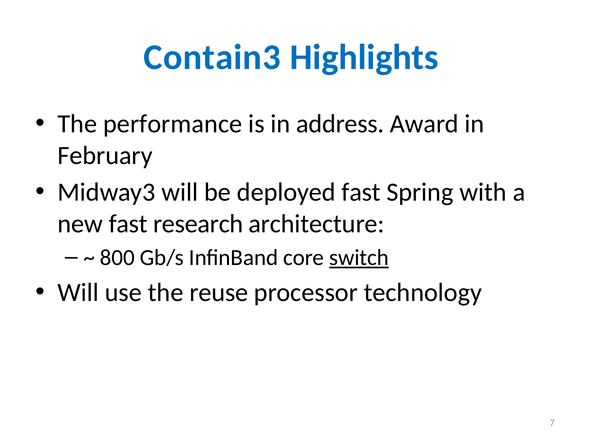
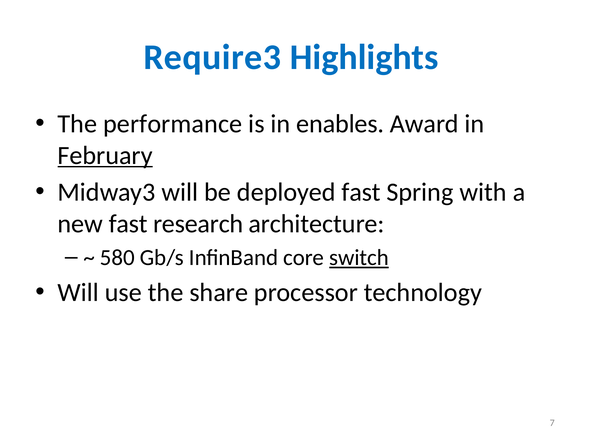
Contain3: Contain3 -> Require3 (212, 57)
address: address -> enables (340, 124)
February underline: none -> present (105, 155)
800: 800 -> 580 (117, 257)
reuse: reuse -> share (219, 292)
